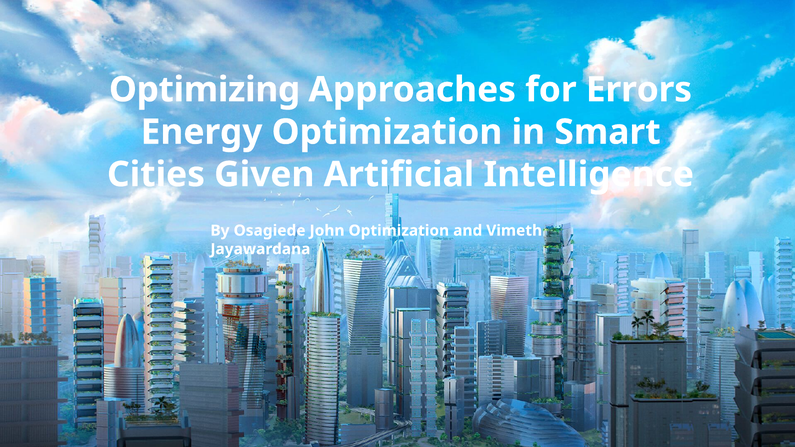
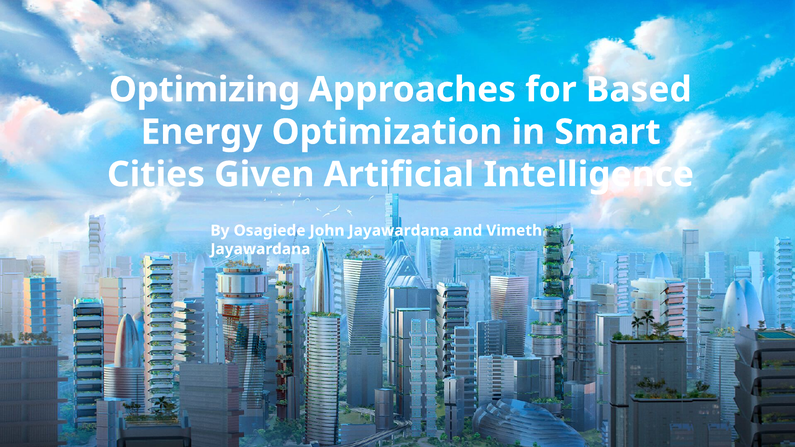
Errors: Errors -> Based (639, 90)
John Optimization: Optimization -> Jayawardana (399, 231)
